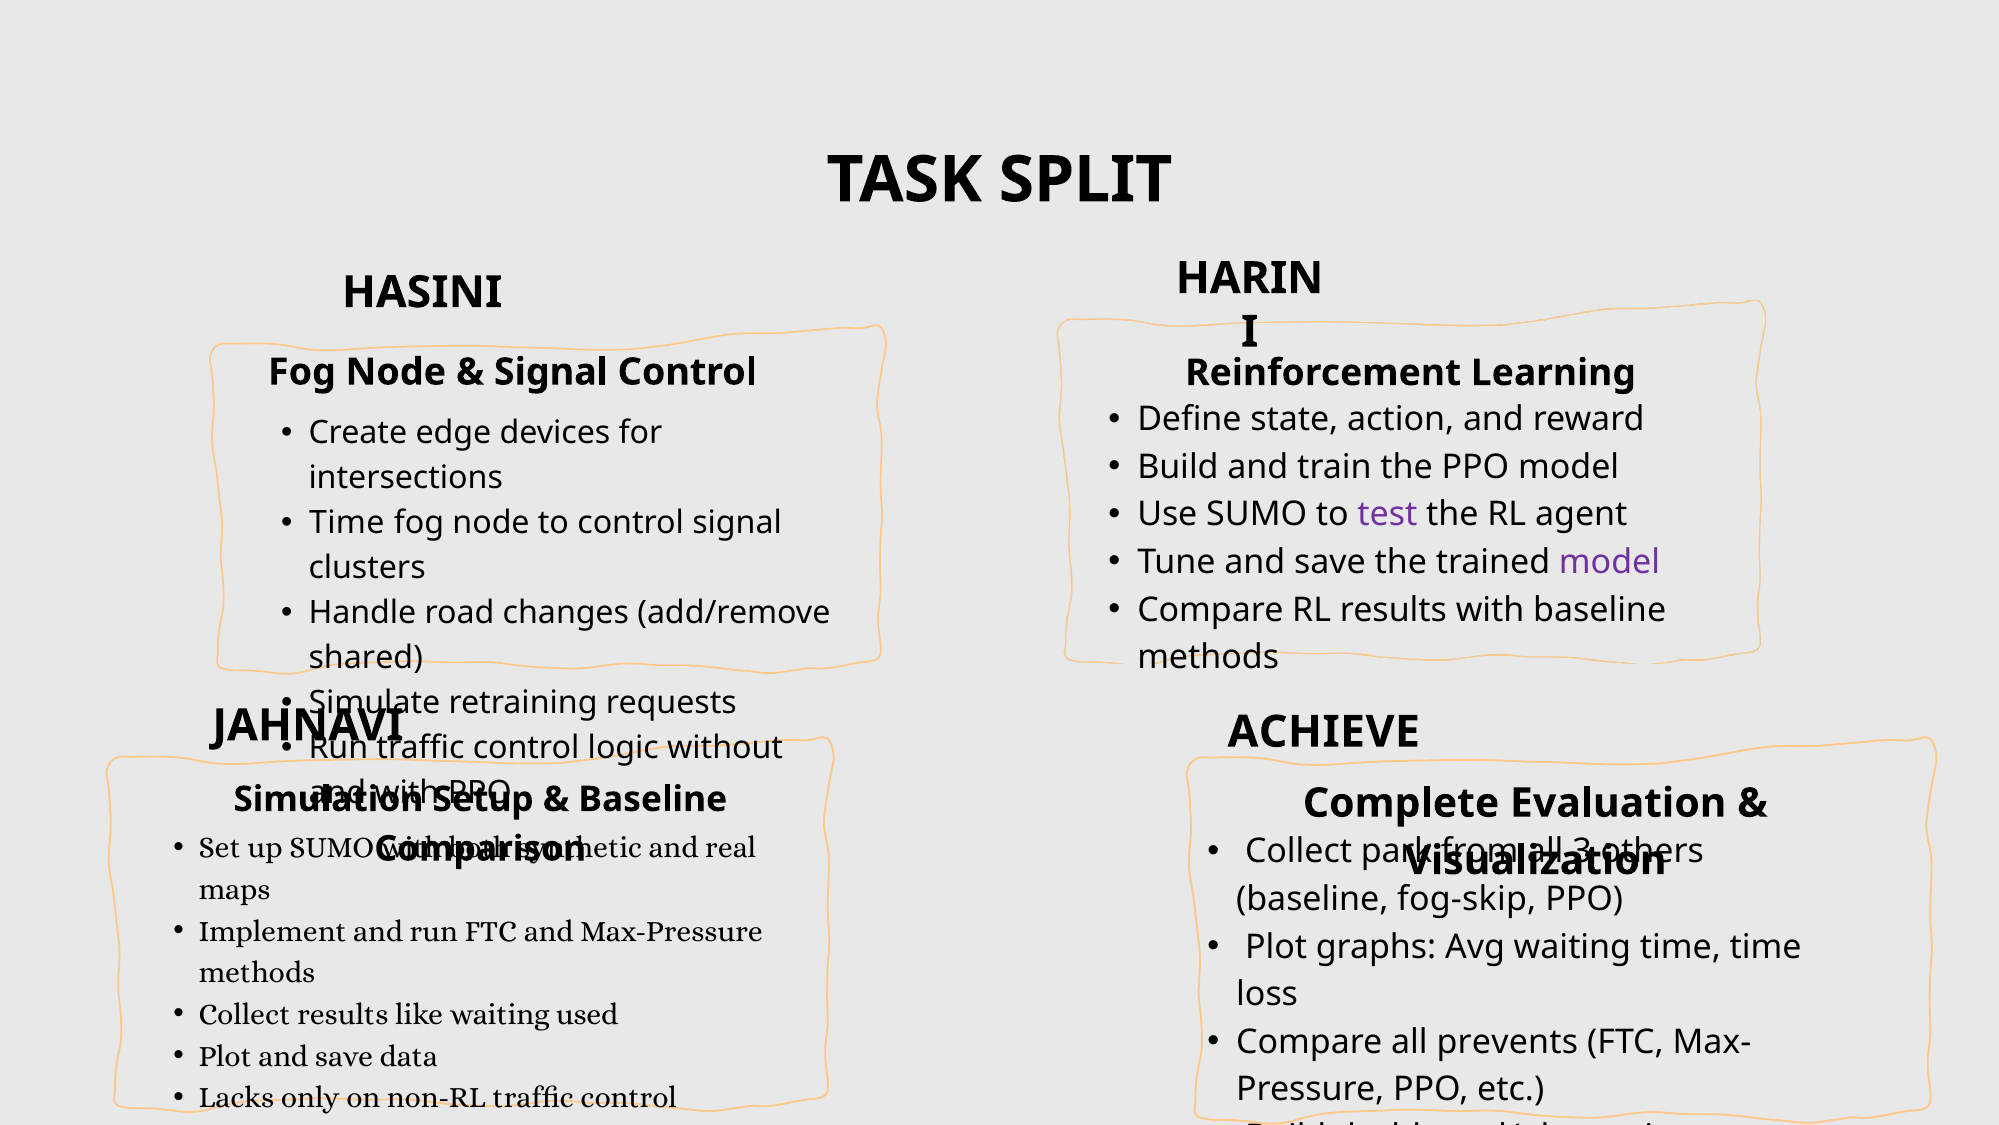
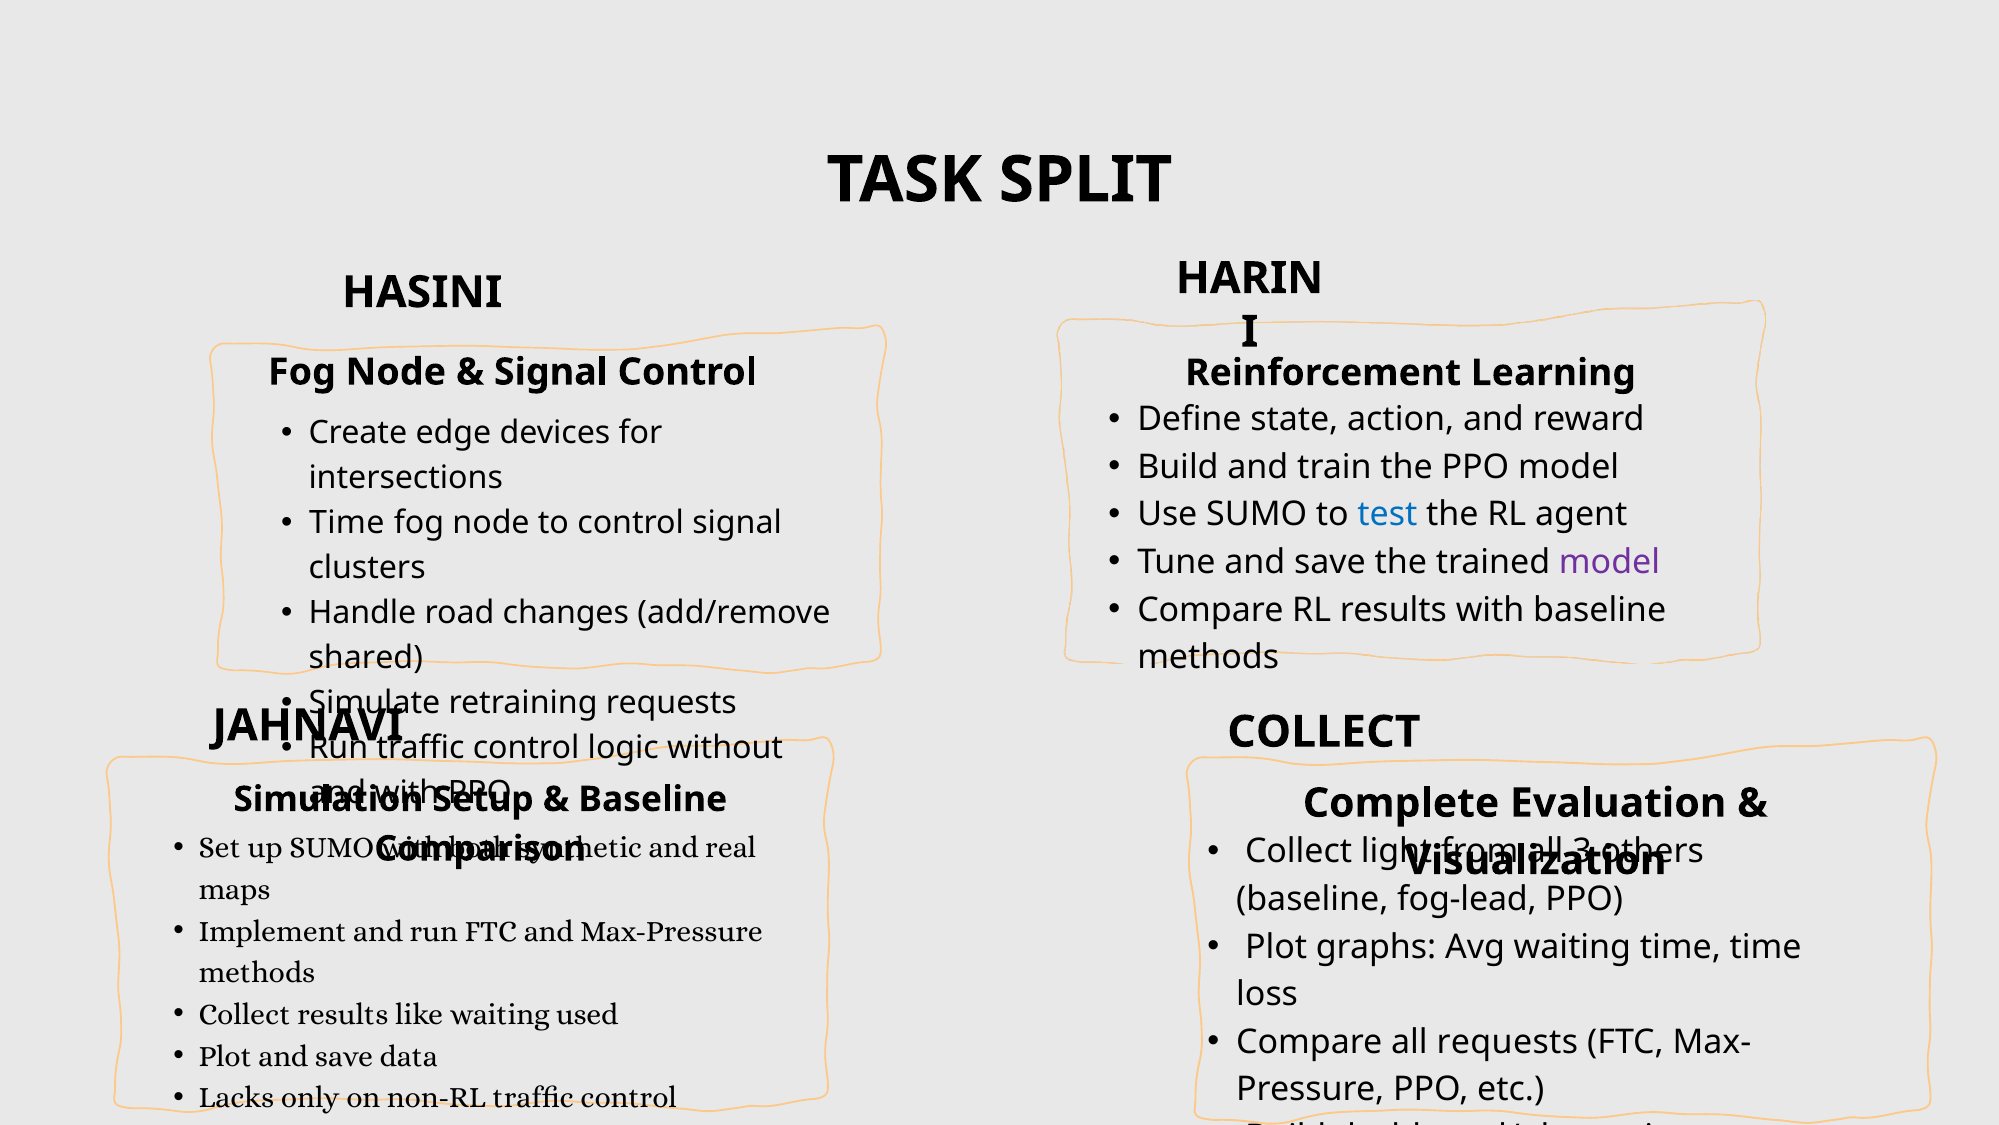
test colour: purple -> blue (1387, 514)
ACHIEVE: ACHIEVE -> COLLECT (1324, 732)
park: park -> light (1397, 851)
fog-skip: fog-skip -> fog-lead (1467, 899)
all prevents: prevents -> requests (1507, 1041)
